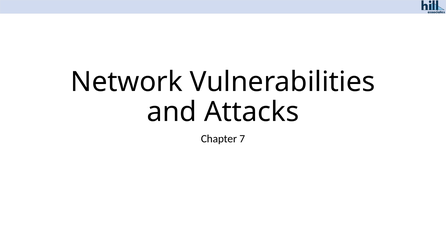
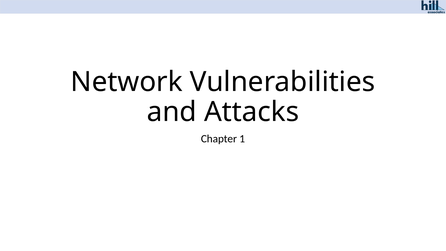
7: 7 -> 1 (242, 139)
